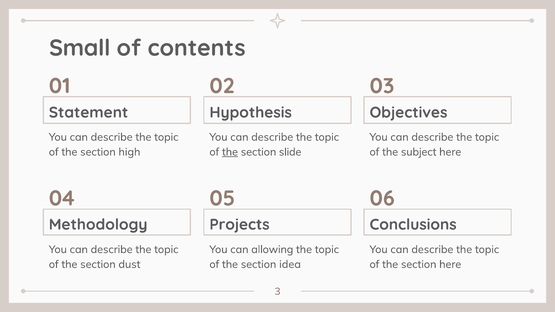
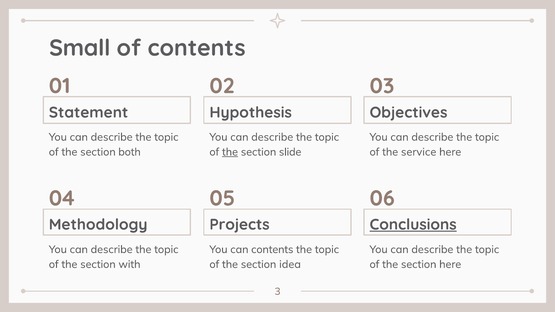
high: high -> both (130, 152)
subject: subject -> service (419, 152)
Conclusions underline: none -> present (413, 225)
can allowing: allowing -> contents (272, 250)
dust: dust -> with (129, 265)
